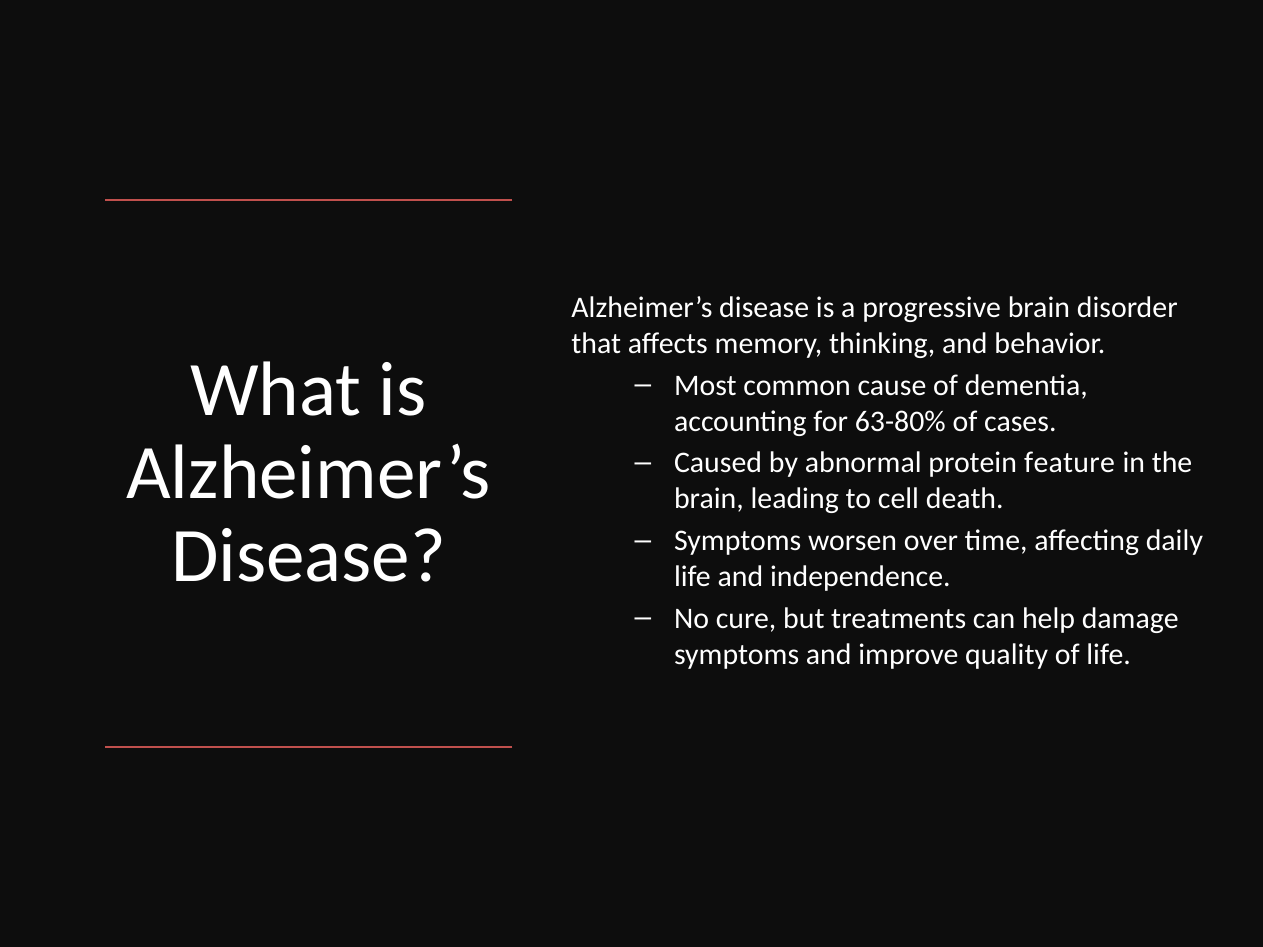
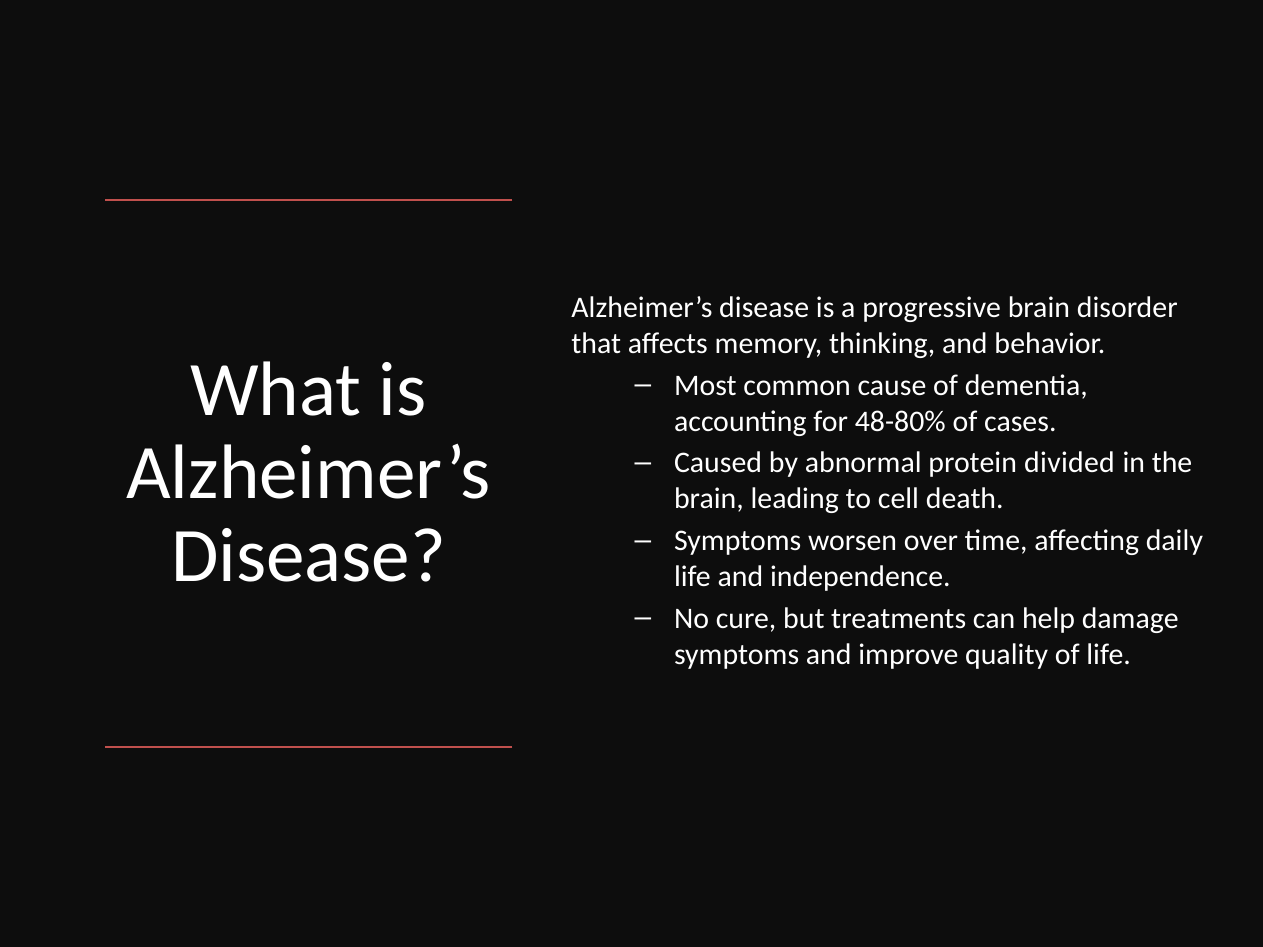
63-80%: 63-80% -> 48-80% (900, 421)
feature: feature -> divided (1070, 463)
